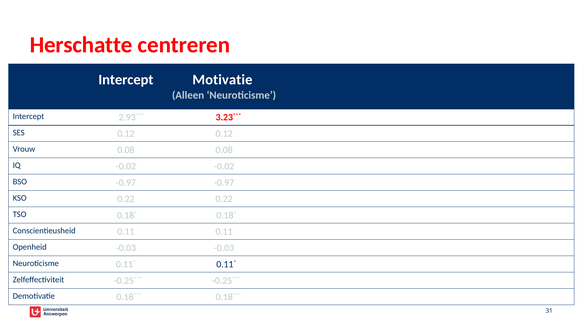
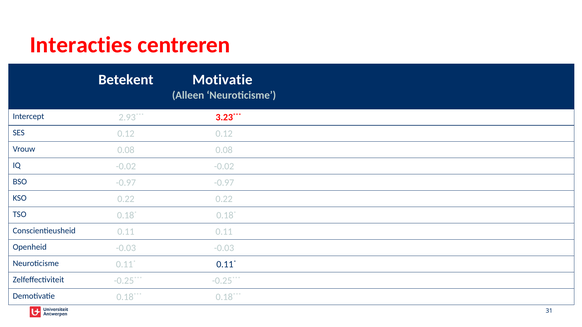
Herschatte: Herschatte -> Interacties (81, 45)
Intercept: Intercept -> Betekent (126, 80)
